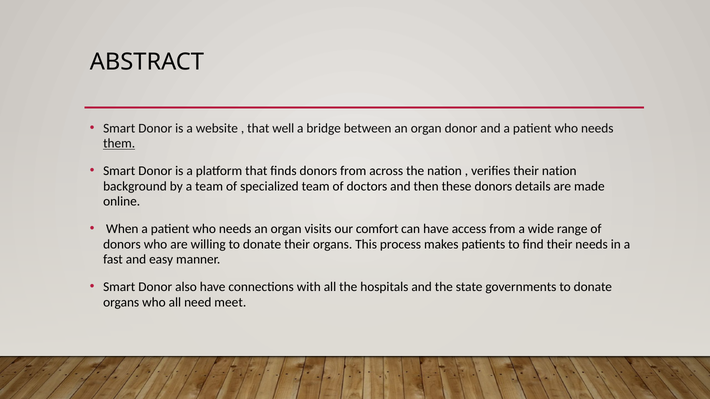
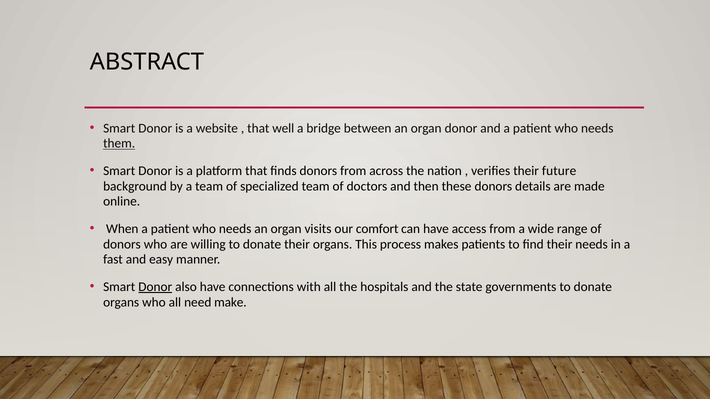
their nation: nation -> future (559, 171)
Donor underline: none -> present (155, 287)
meet: meet -> make (230, 303)
